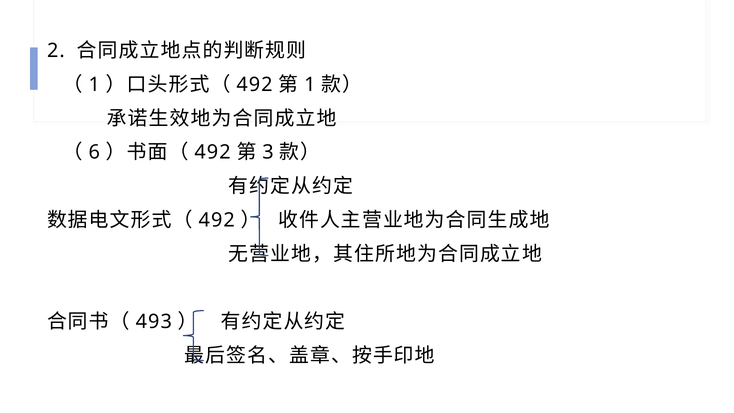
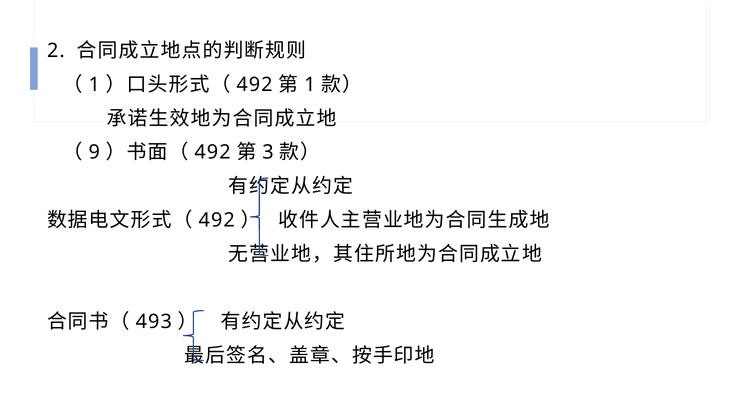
6: 6 -> 9 (94, 152)
